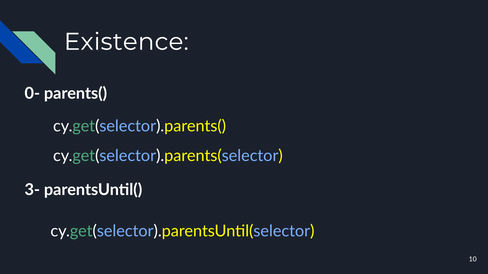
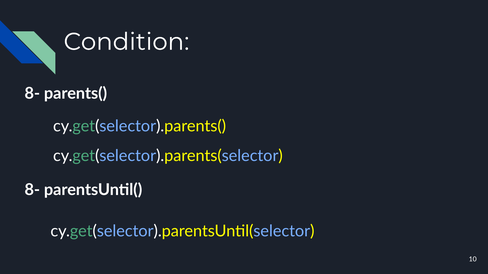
Existence: Existence -> Condition (126, 42)
0-: 0- -> 8- (32, 94)
3-: 3- -> 8- (32, 190)
